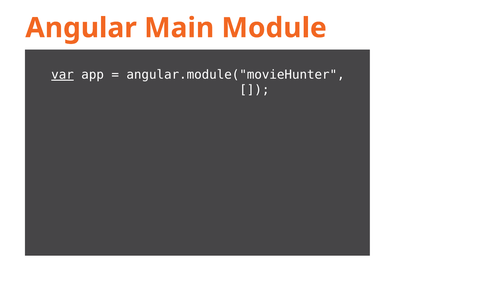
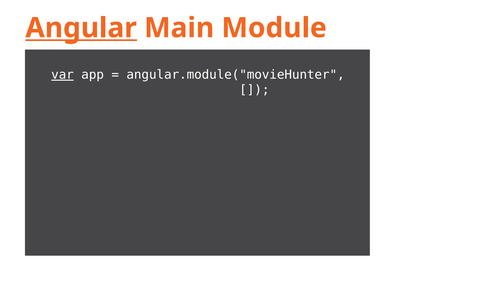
Angular underline: none -> present (81, 28)
